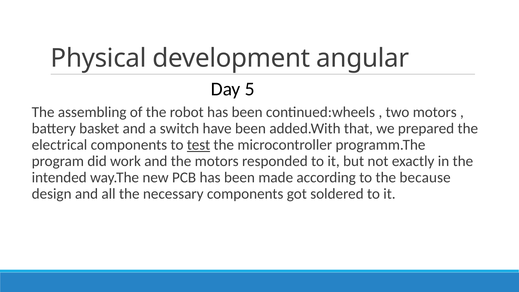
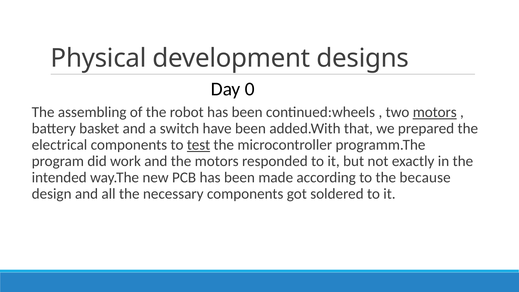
angular: angular -> designs (363, 58)
5: 5 -> 0 (250, 89)
motors underline: none -> present (435, 112)
